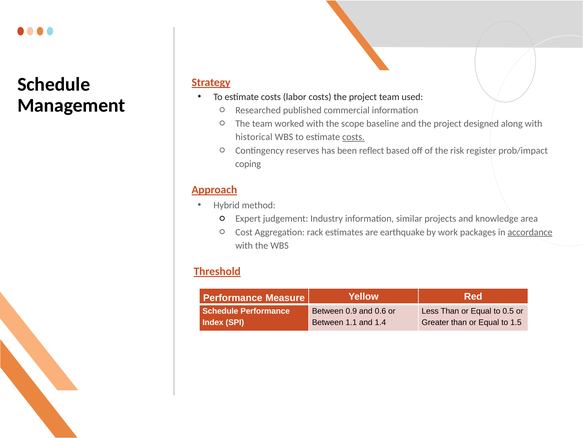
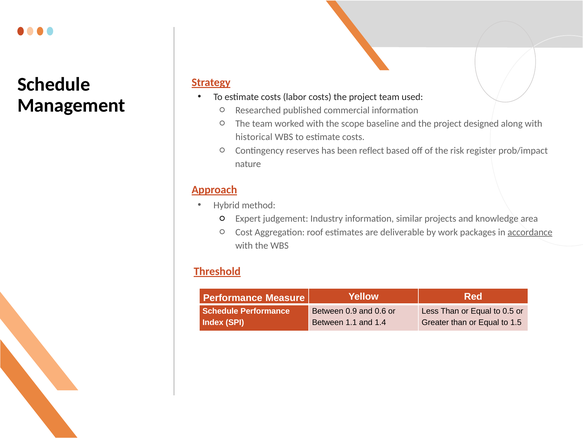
costs underline: present -> none (353, 137)
coping: coping -> nature (248, 164)
rack: rack -> roof (315, 232)
earthquake: earthquake -> deliverable (402, 232)
